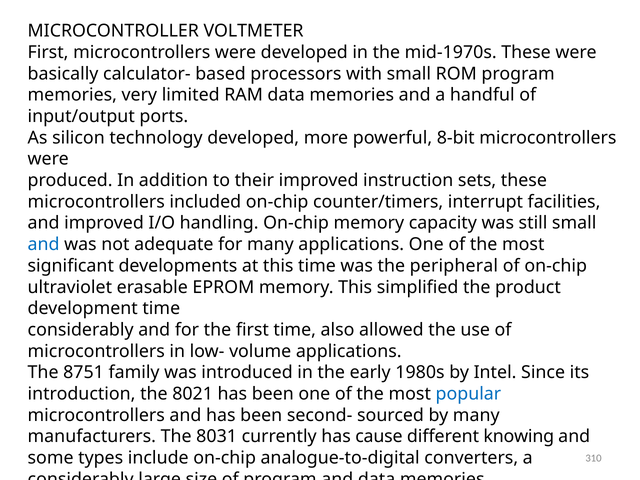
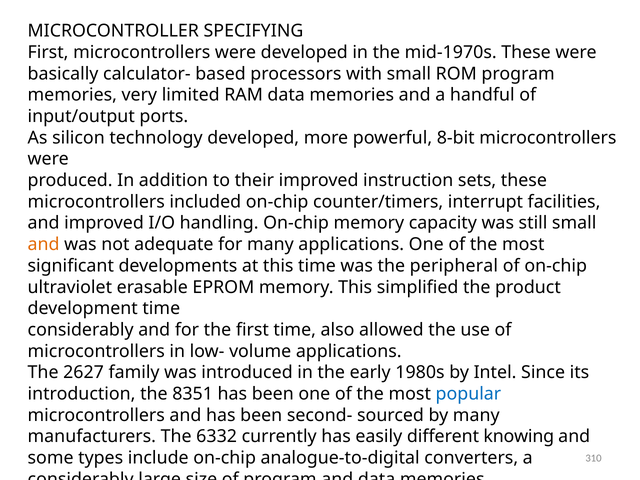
VOLTMETER: VOLTMETER -> SPECIFYING (253, 31)
and colour: blue -> orange (44, 244)
8751: 8751 -> 2627 (84, 373)
8021: 8021 -> 8351 (193, 394)
8031: 8031 -> 6332 (217, 437)
cause: cause -> easily (379, 437)
